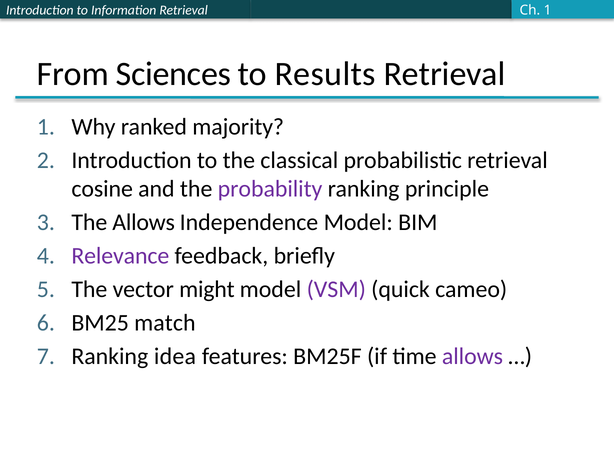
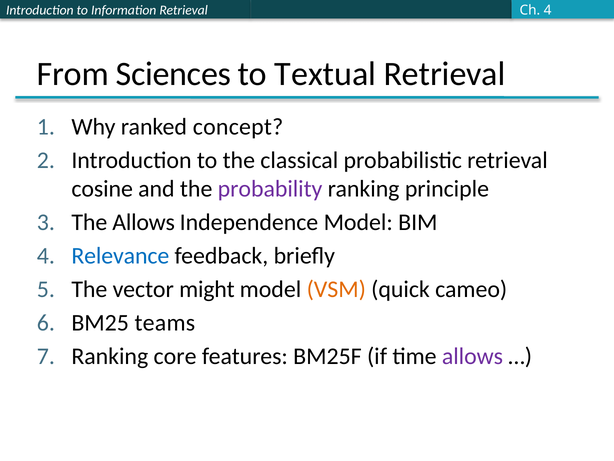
Ch 1: 1 -> 4 (548, 10)
Results: Results -> Textual (325, 74)
majority: majority -> concept (238, 127)
Relevance colour: purple -> blue (120, 256)
VSM colour: purple -> orange (336, 289)
match: match -> teams (165, 322)
idea: idea -> core (175, 356)
